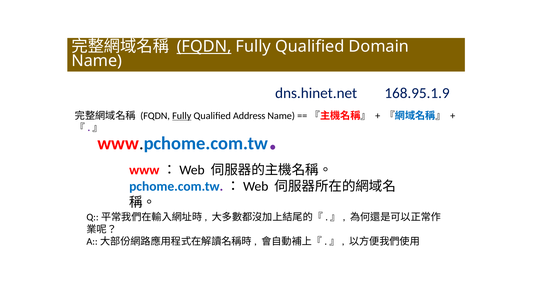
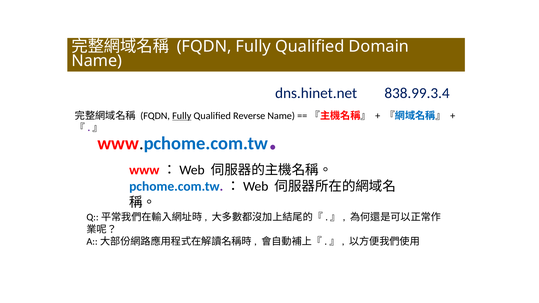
FQDN underline: present -> none (204, 47)
168.95.1.9: 168.95.1.9 -> 838.99.3.4 (417, 93)
Address: Address -> Reverse (249, 116)
